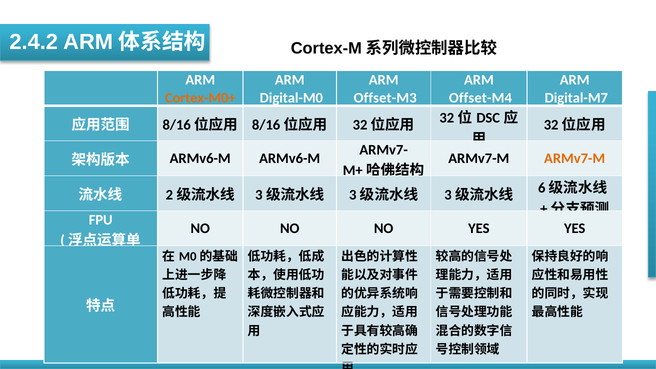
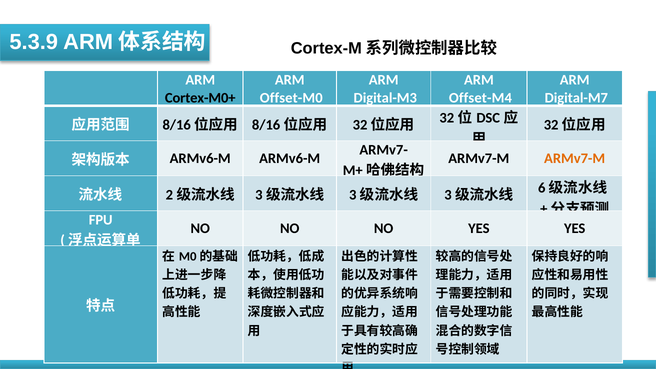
2.4.2: 2.4.2 -> 5.3.9 (34, 42)
Cortex-M0+ colour: orange -> black (200, 98)
Digital-M0: Digital-M0 -> Offset-M0 (291, 98)
Offset-M3: Offset-M3 -> Digital-M3 (385, 98)
